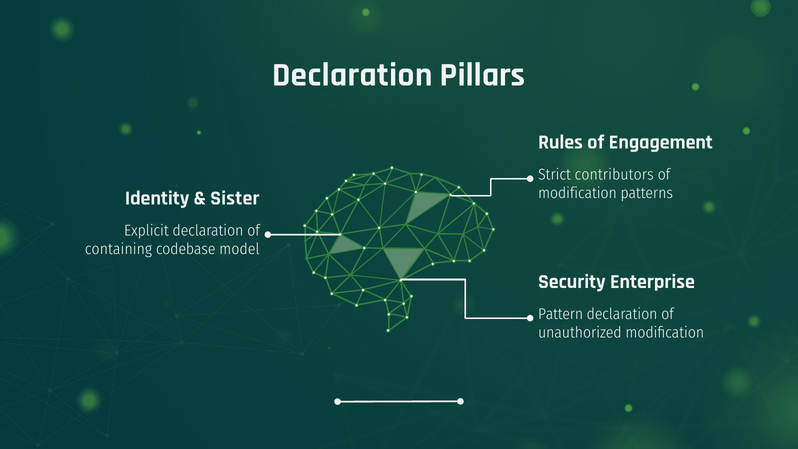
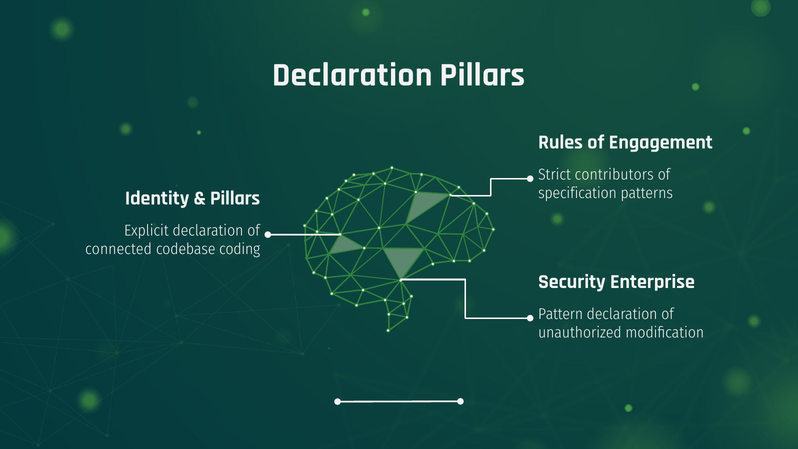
modification: modification -> specification (577, 193)
Sister: Sister -> Pillars (235, 198)
containing: containing -> connected (118, 249)
model: model -> coding (240, 249)
